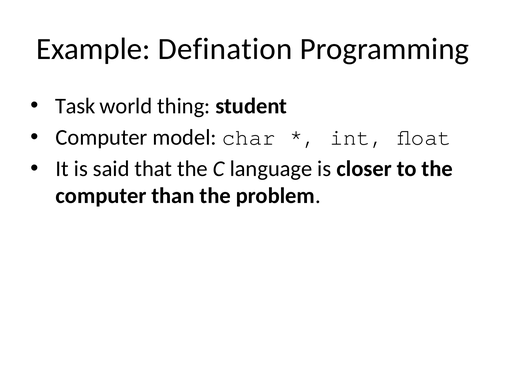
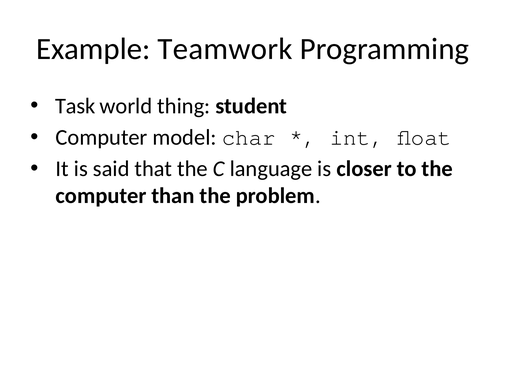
Defination: Defination -> Teamwork (225, 49)
